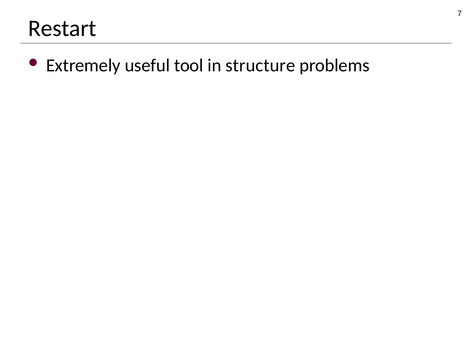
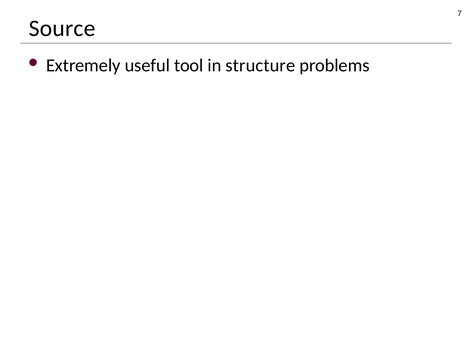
Restart: Restart -> Source (62, 28)
